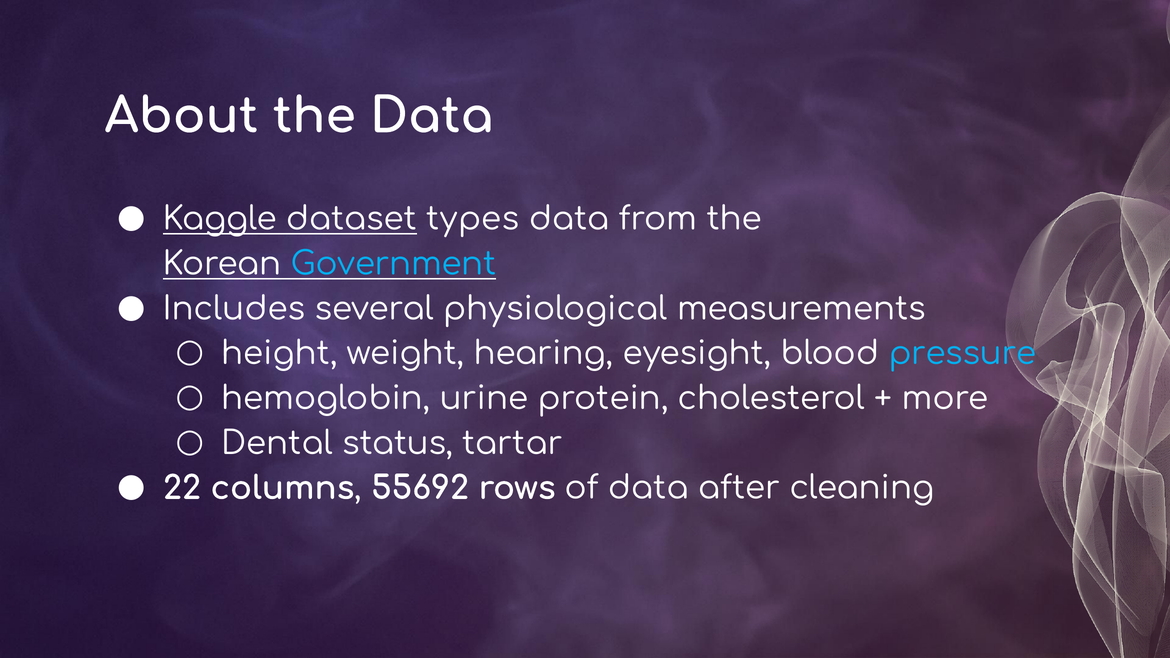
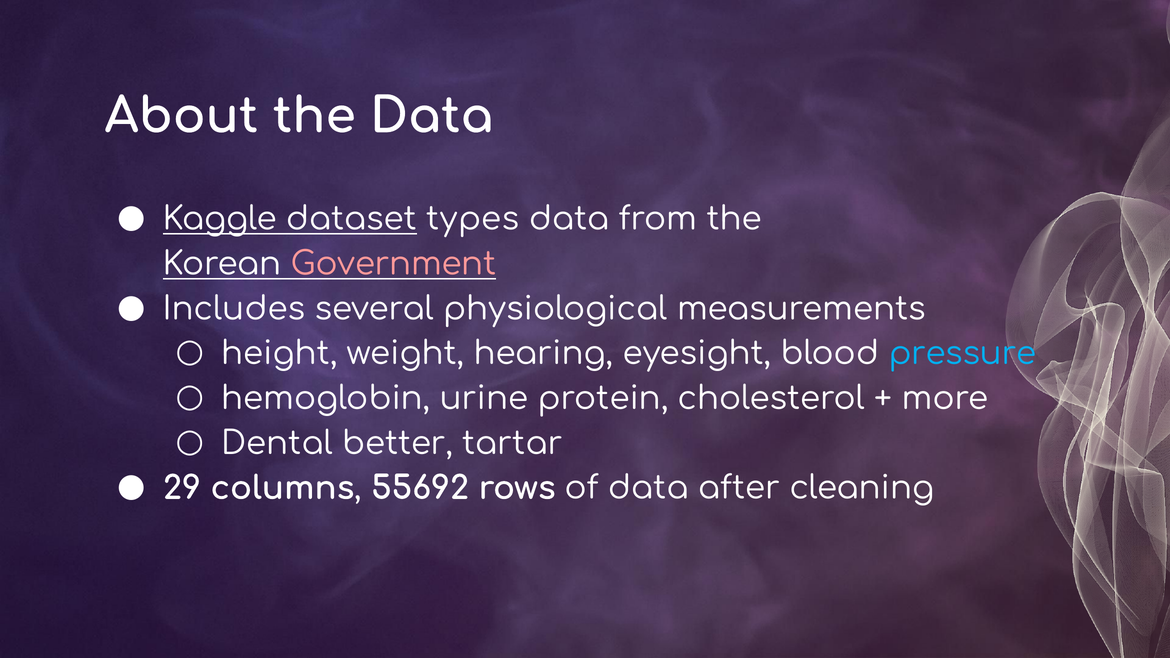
Government colour: light blue -> pink (393, 264)
status: status -> better (398, 443)
22: 22 -> 29 (182, 488)
